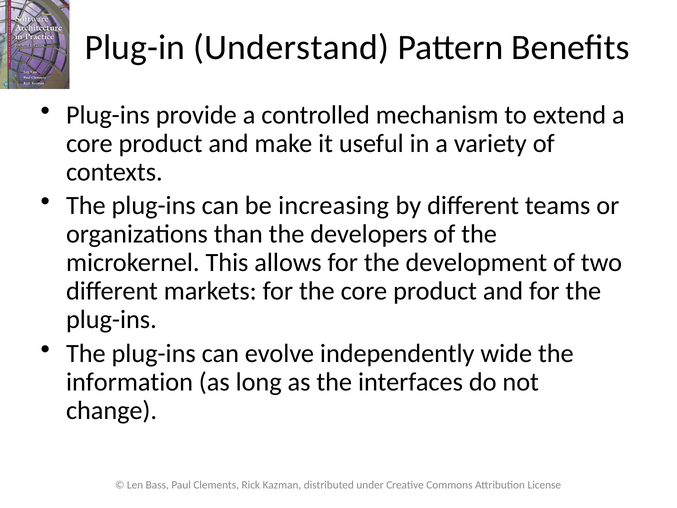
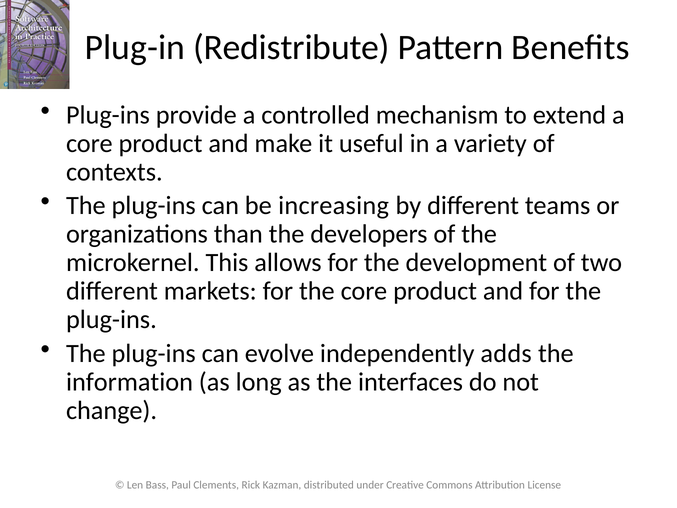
Understand: Understand -> Redistribute (291, 48)
wide: wide -> adds (506, 353)
